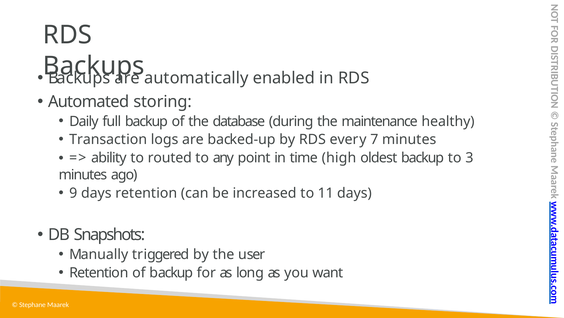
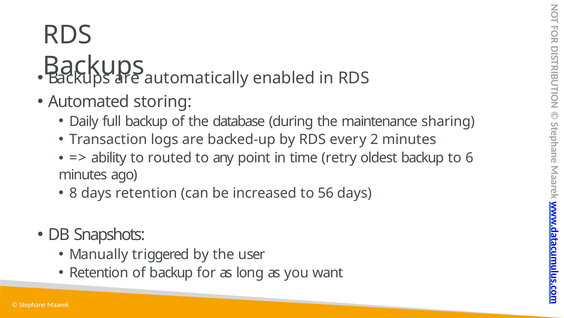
healthy: healthy -> sharing (448, 121)
7: 7 -> 2 (374, 139)
high: high -> retry (339, 157)
3: 3 -> 6 (469, 157)
9: 9 -> 8 (73, 193)
11: 11 -> 56 (326, 193)
